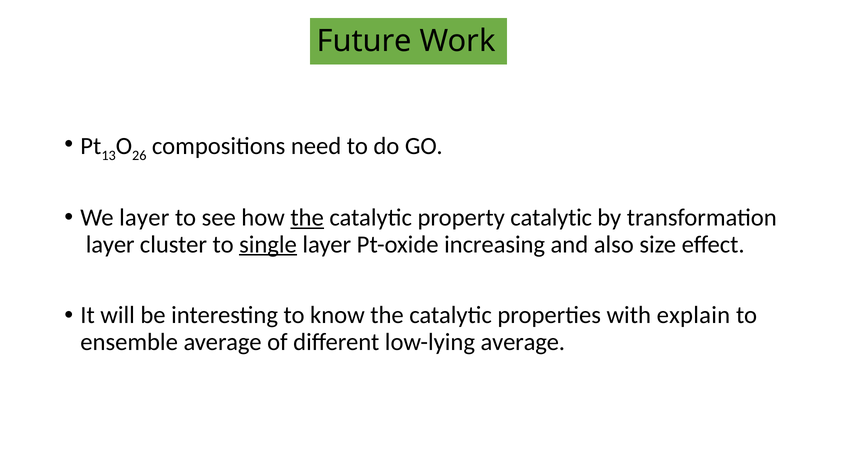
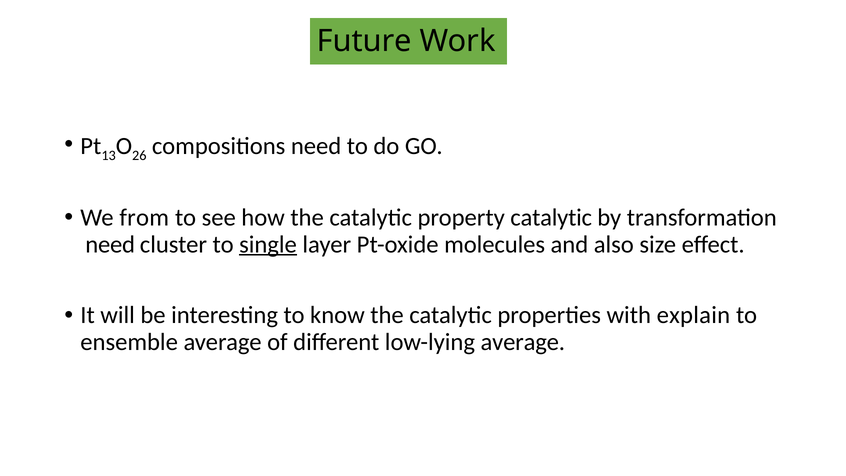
We layer: layer -> from (144, 218)
the underline: present -> none (307, 218)
layer: layer -> need (110, 244)
increasing: increasing -> molecules (495, 244)
